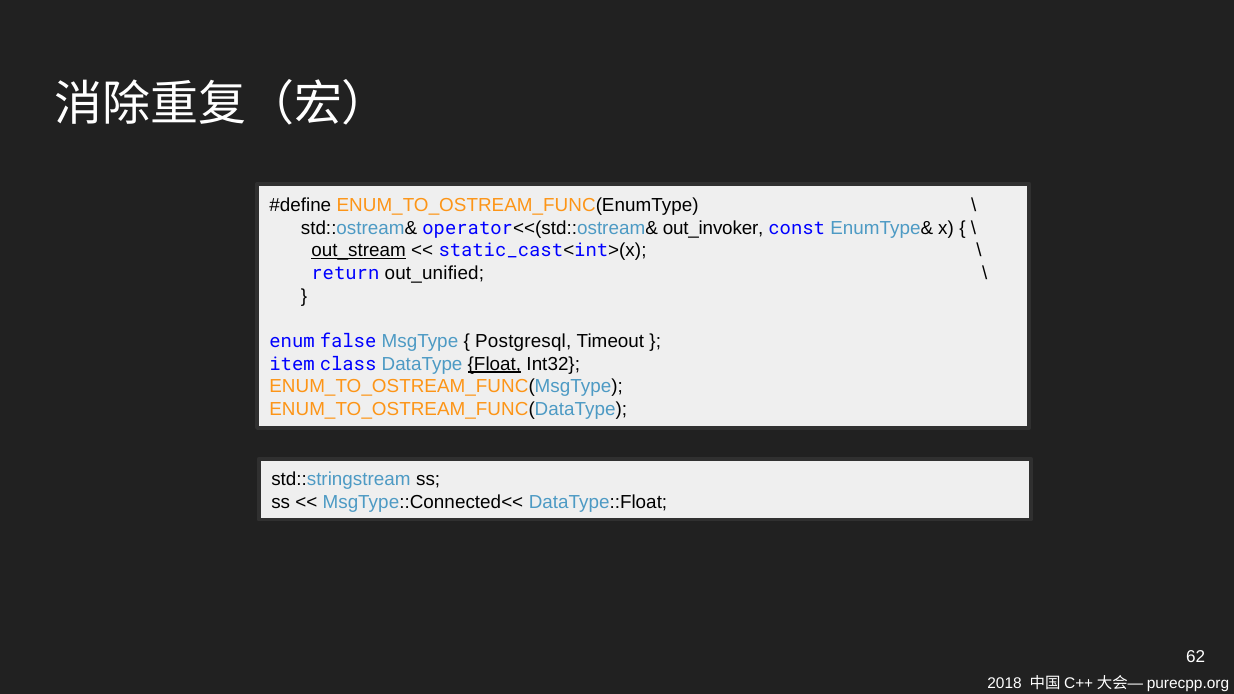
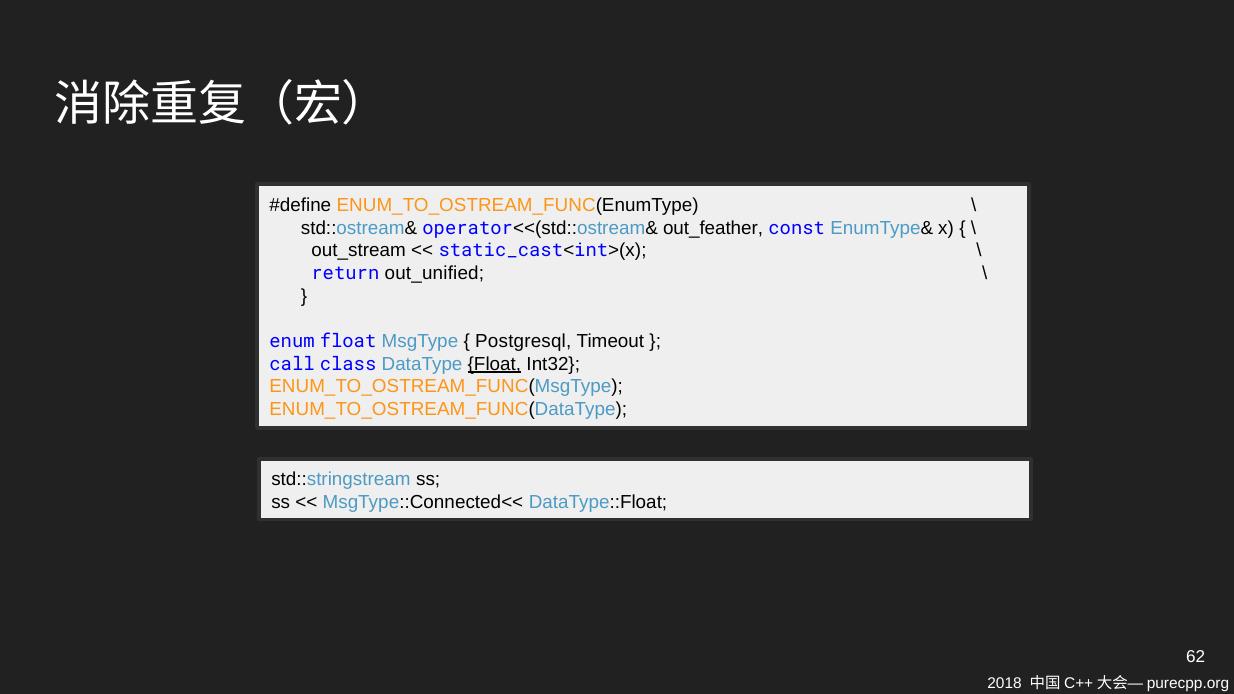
out_invoker: out_invoker -> out_feather (713, 228)
out_stream underline: present -> none (359, 251)
enum false: false -> float (348, 341)
item: item -> call (292, 364)
